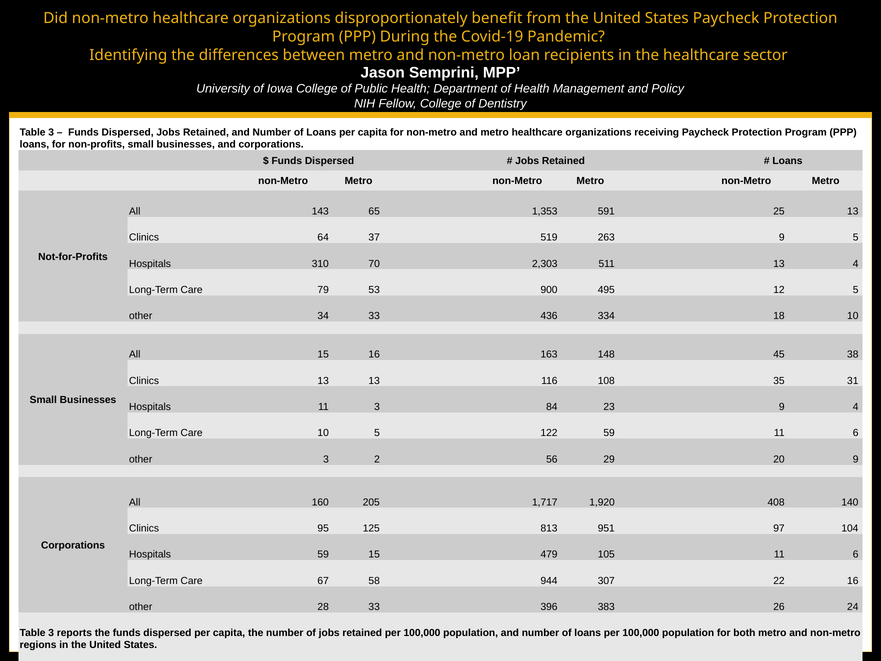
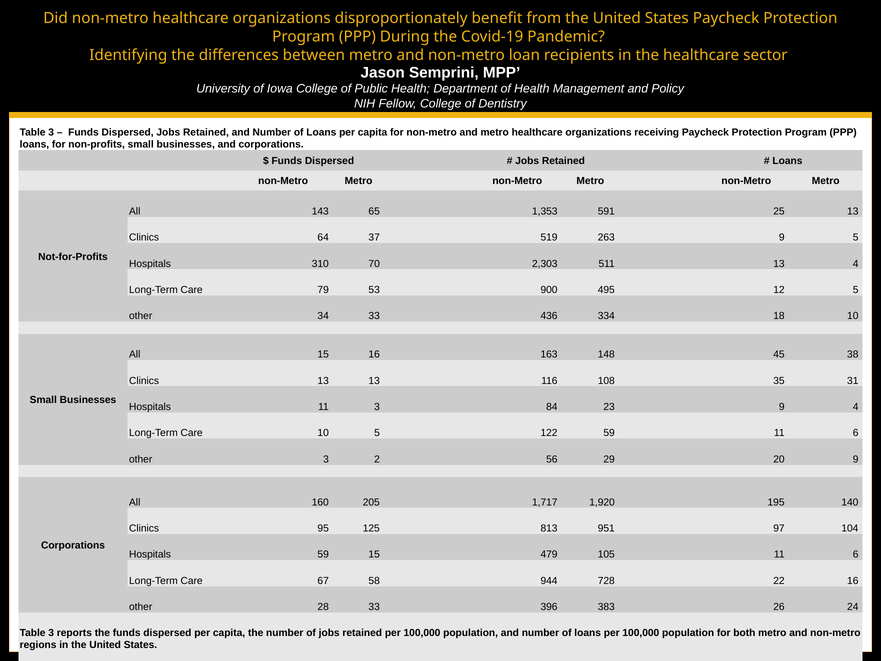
408: 408 -> 195 (776, 502)
307: 307 -> 728 (606, 581)
